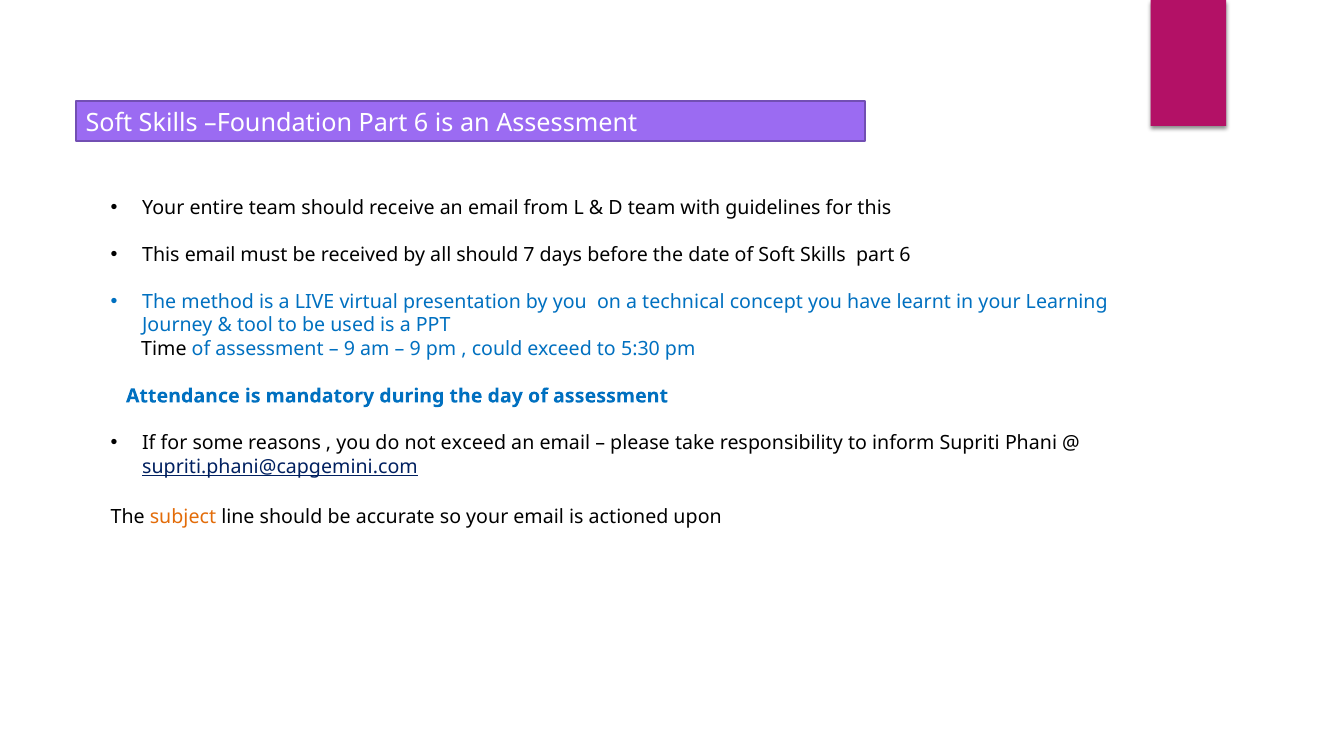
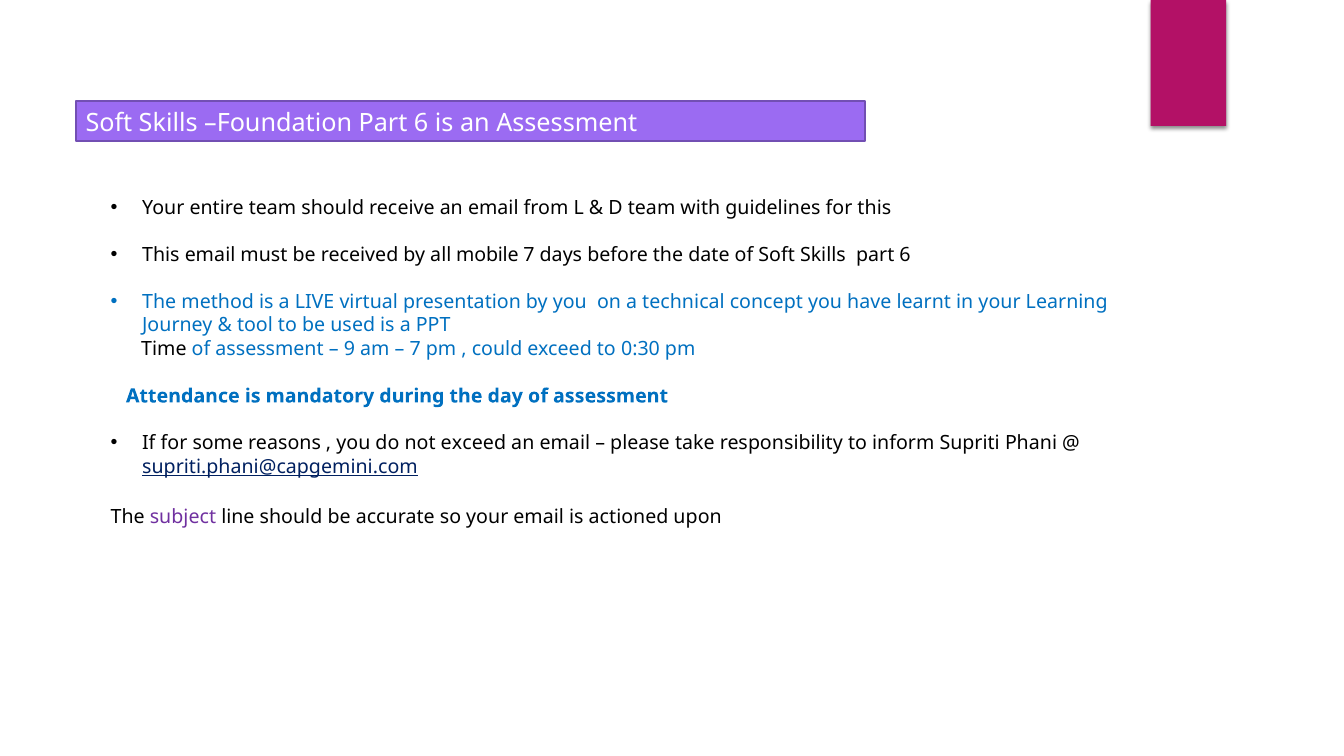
all should: should -> mobile (487, 255)
9: 9 -> 7 (415, 349)
5:30: 5:30 -> 0:30 (641, 349)
subject colour: orange -> purple (183, 517)
